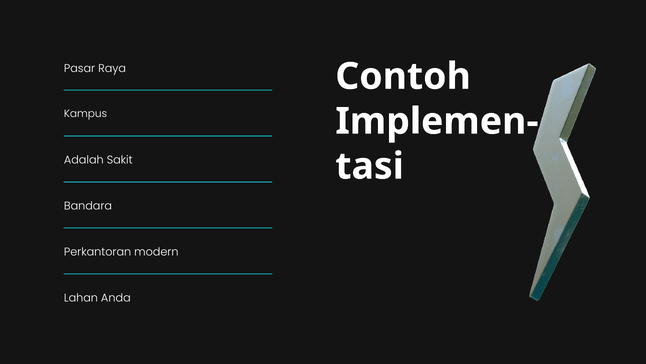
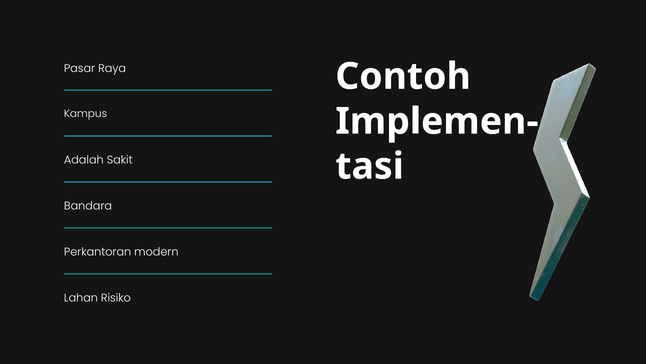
Anda: Anda -> Risiko (116, 298)
